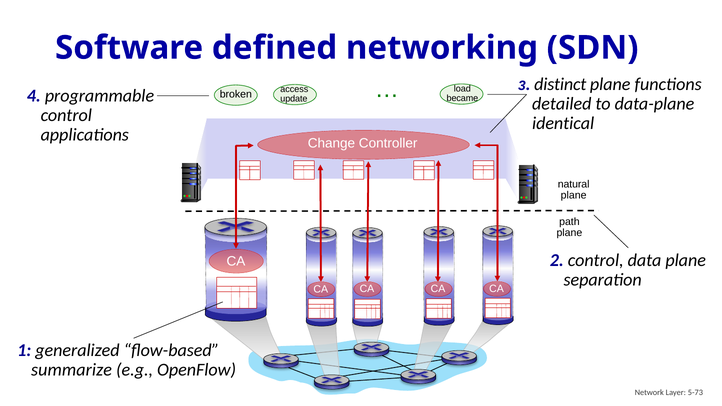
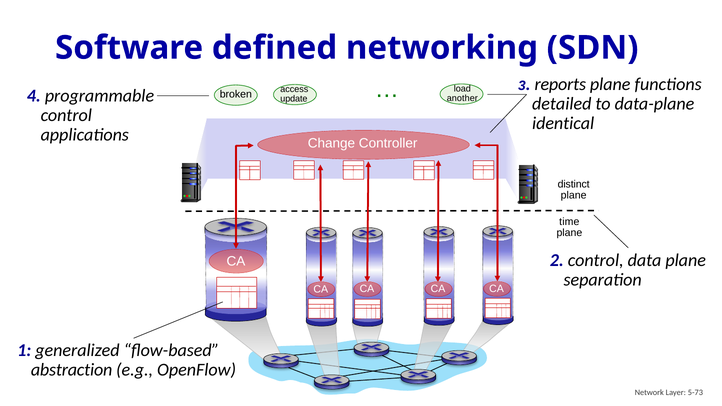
distinct: distinct -> reports (560, 84)
became: became -> another (462, 98)
natural: natural -> distinct (574, 185)
path: path -> time (569, 222)
summarize: summarize -> abstraction (72, 370)
